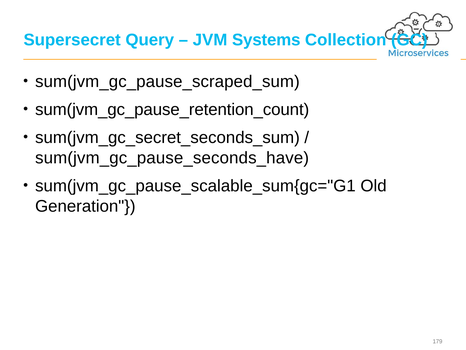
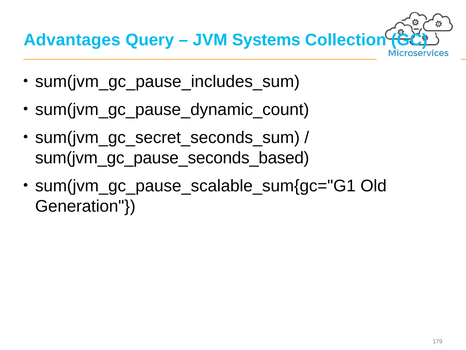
Supersecret: Supersecret -> Advantages (72, 40)
sum(jvm_gc_pause_scraped_sum: sum(jvm_gc_pause_scraped_sum -> sum(jvm_gc_pause_includes_sum (167, 82)
sum(jvm_gc_pause_retention_count: sum(jvm_gc_pause_retention_count -> sum(jvm_gc_pause_dynamic_count (172, 110)
sum(jvm_gc_pause_seconds_have: sum(jvm_gc_pause_seconds_have -> sum(jvm_gc_pause_seconds_based (172, 158)
